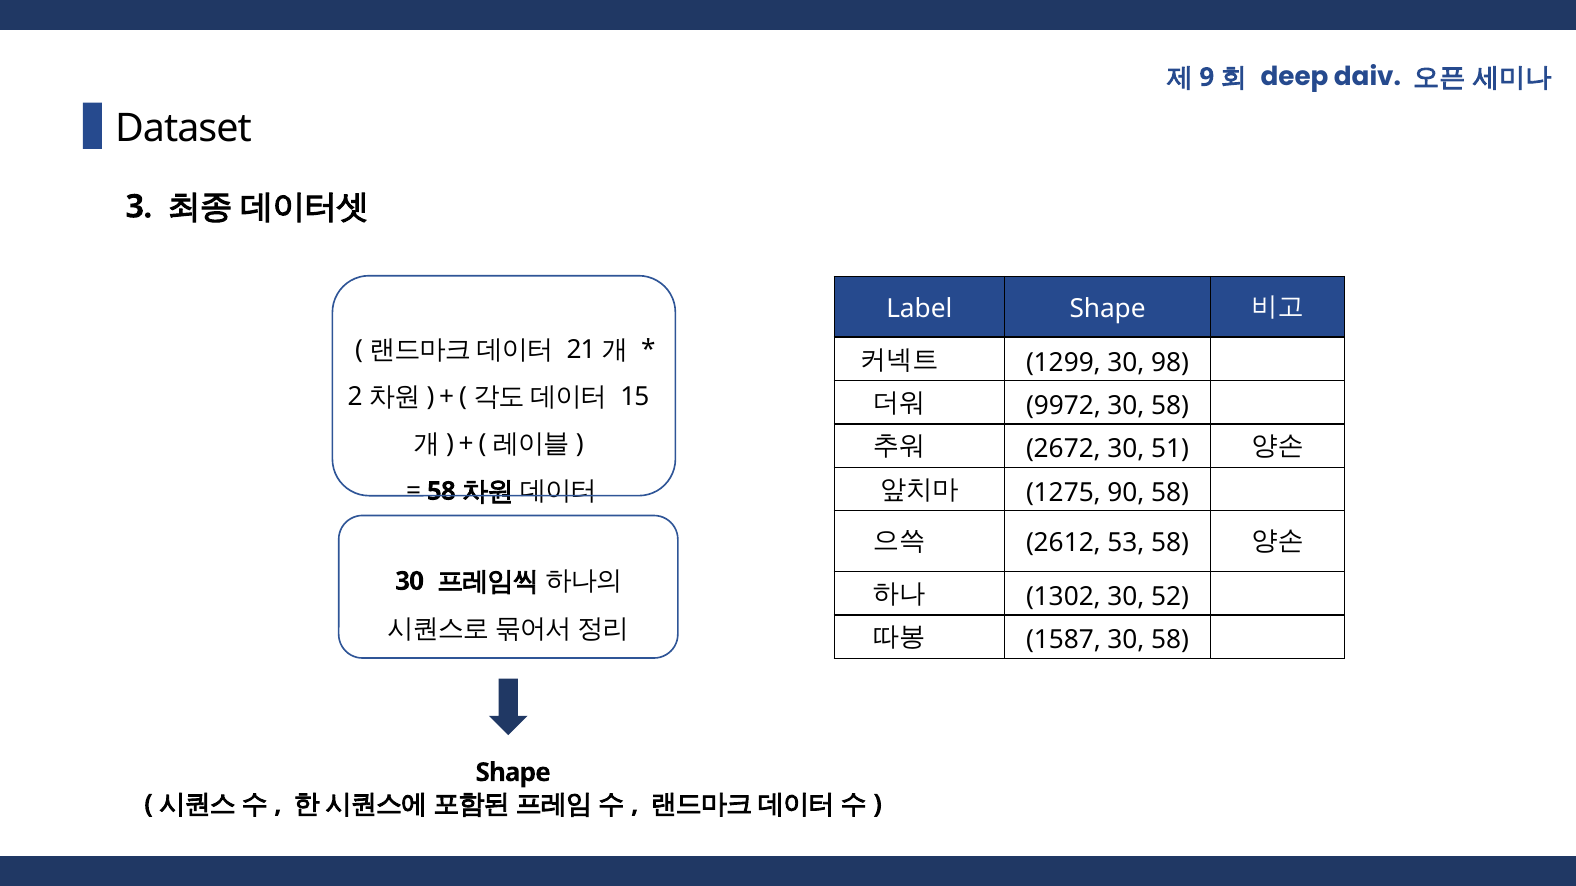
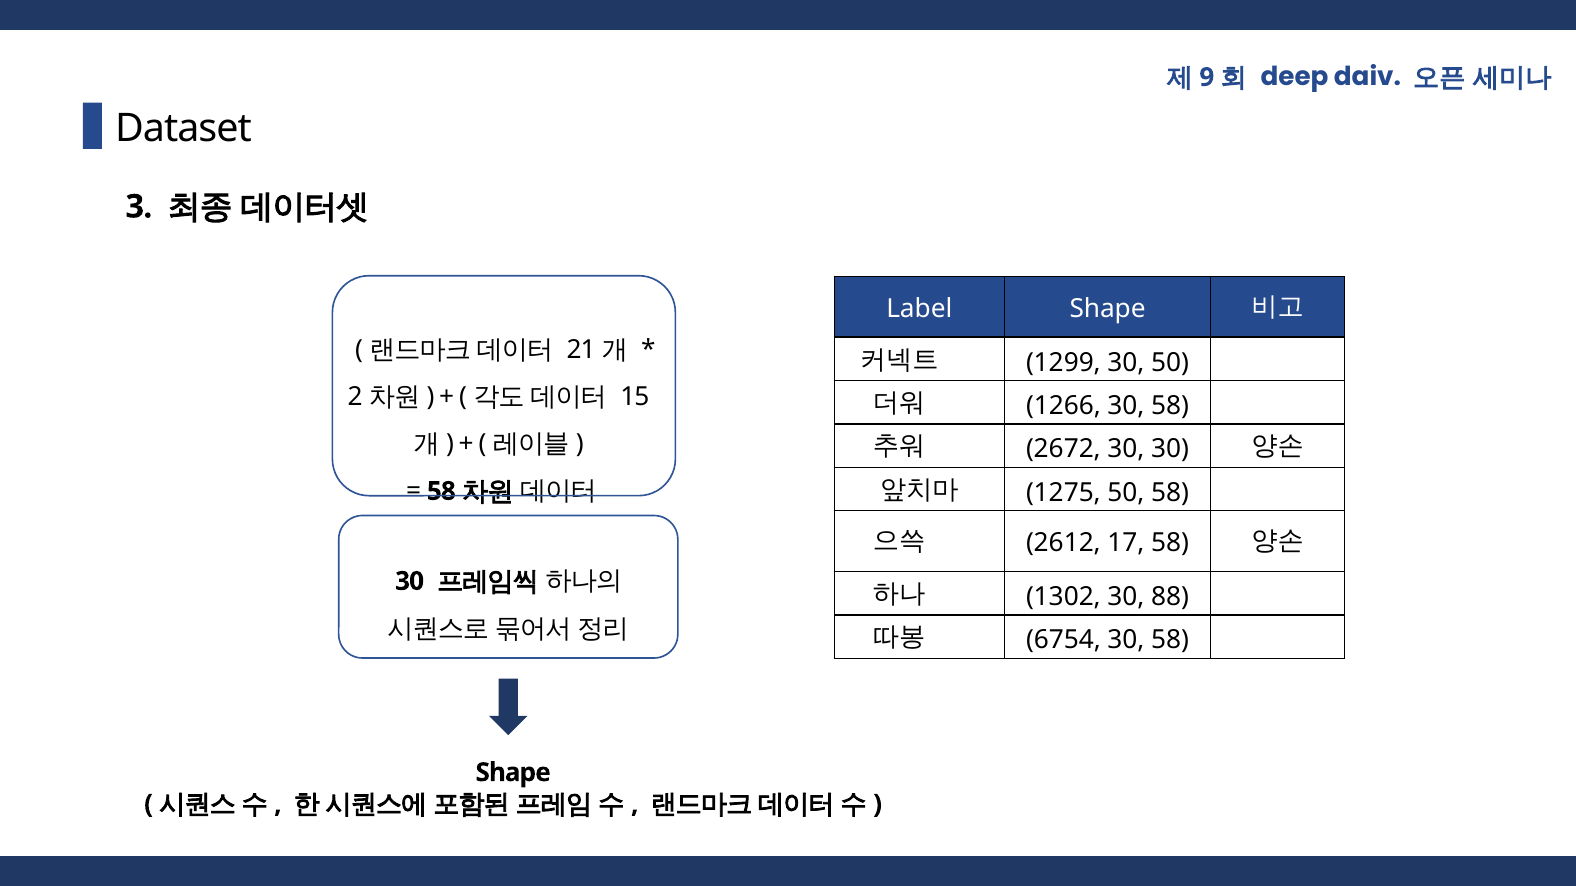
30 98: 98 -> 50 (1170, 363)
9972: 9972 -> 1266 (1063, 406)
30 51: 51 -> 30 (1170, 449)
1275 90: 90 -> 50 (1126, 493)
53: 53 -> 17 (1126, 543)
52: 52 -> 88 (1170, 597)
1587: 1587 -> 6754 (1063, 640)
